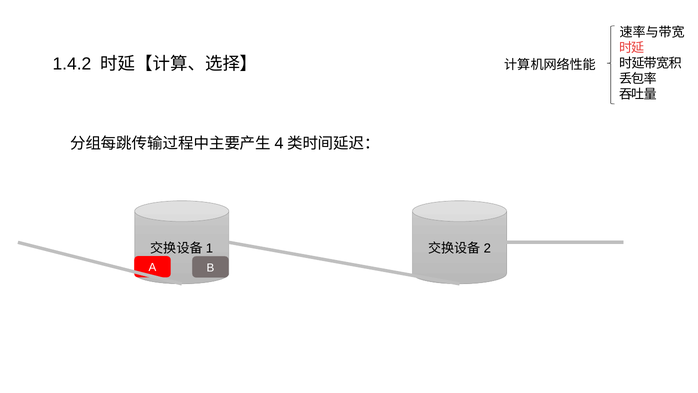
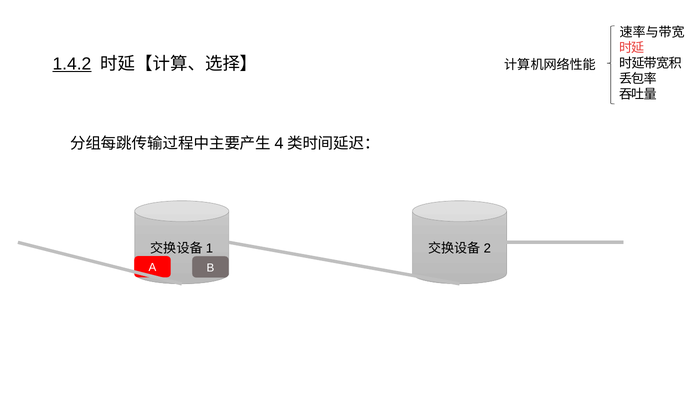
1.4.2 underline: none -> present (72, 64)
